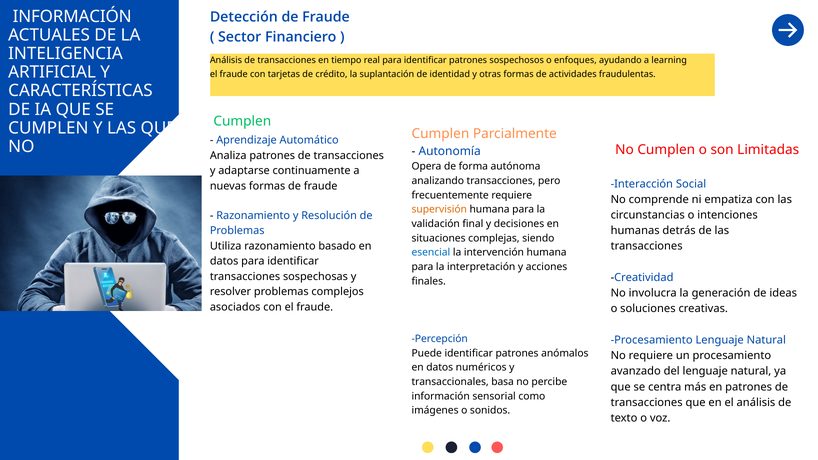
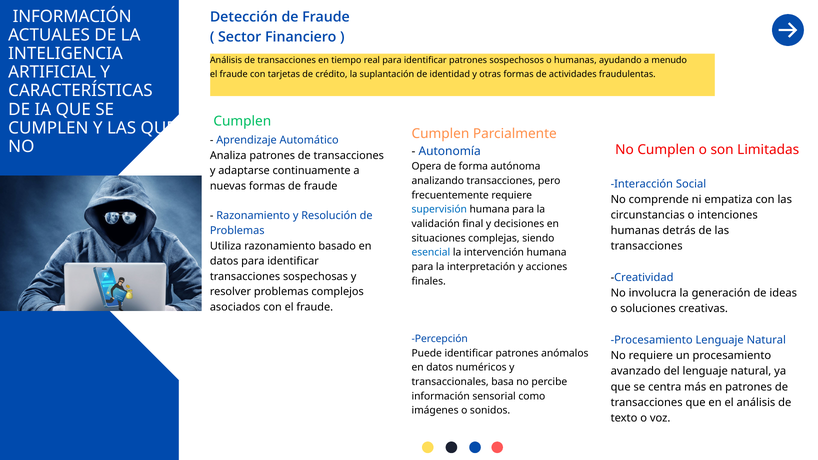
o enfoques: enfoques -> humanas (575, 60)
learning: learning -> menudo (669, 60)
supervisión colour: orange -> blue (439, 210)
